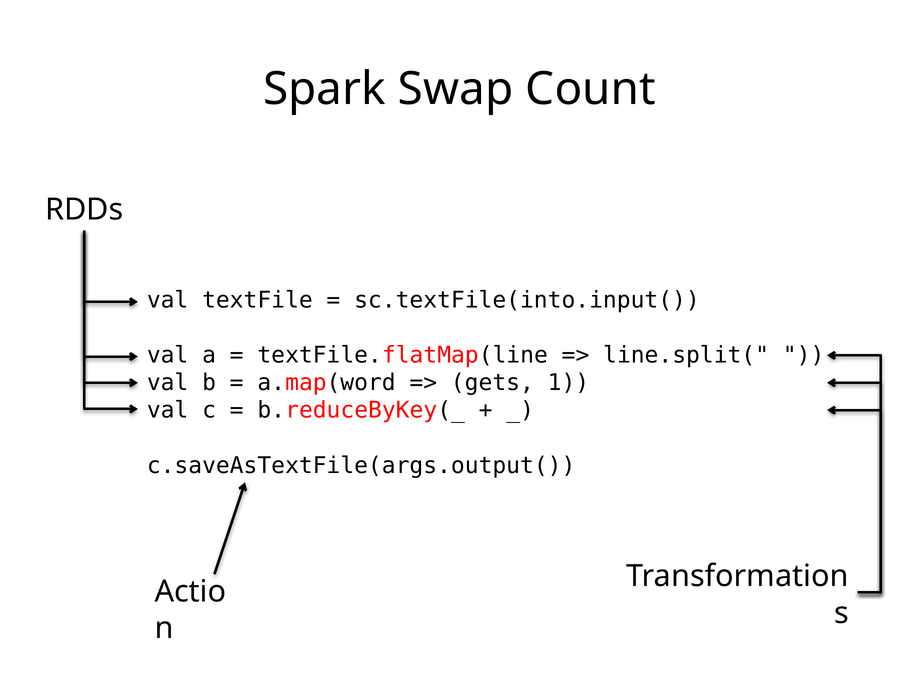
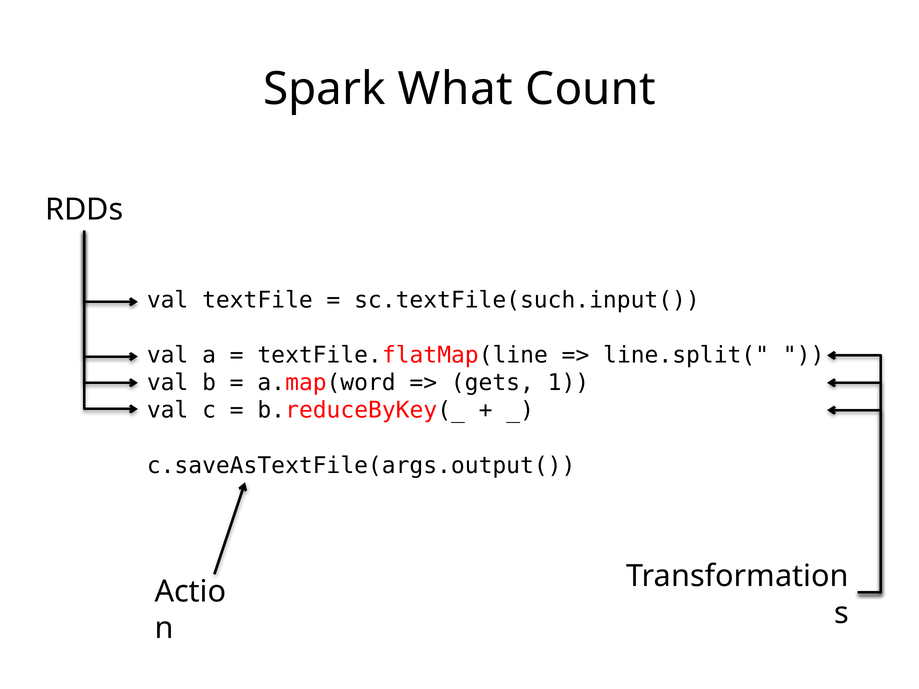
Swap: Swap -> What (455, 89)
sc.textFile(into.input(: sc.textFile(into.input( -> sc.textFile(such.input( (527, 300)
